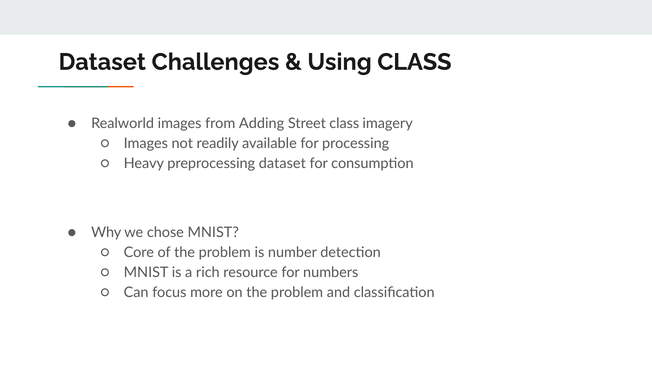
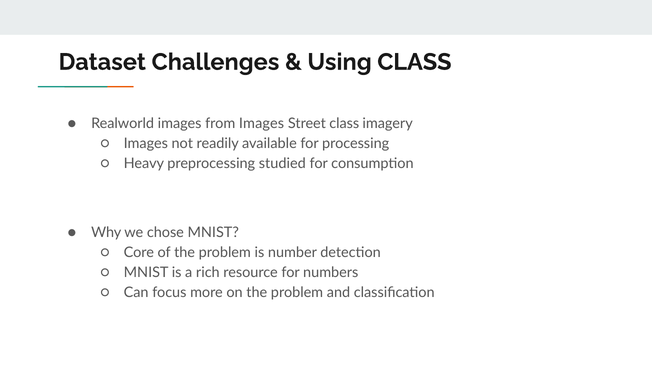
from Adding: Adding -> Images (262, 124)
preprocessing dataset: dataset -> studied (282, 164)
